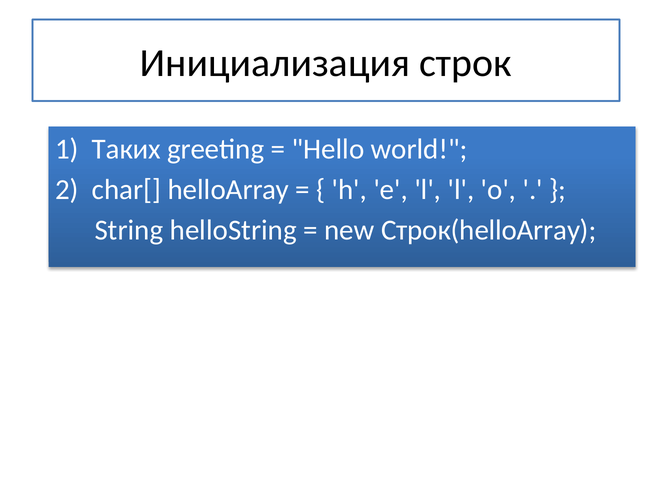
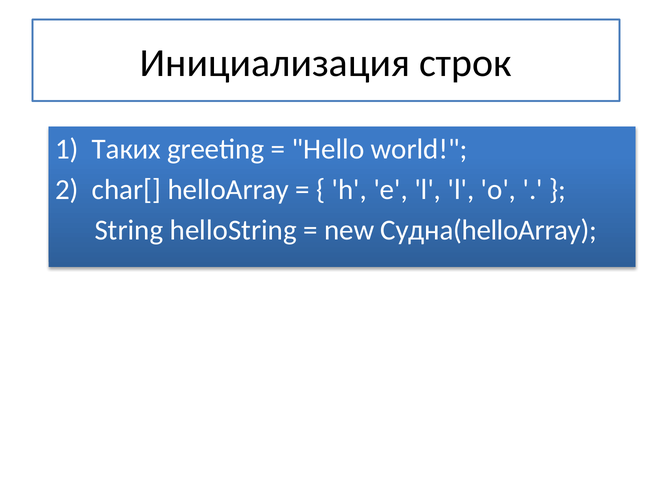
Строк(helloArray: Строк(helloArray -> Судна(helloArray (489, 230)
